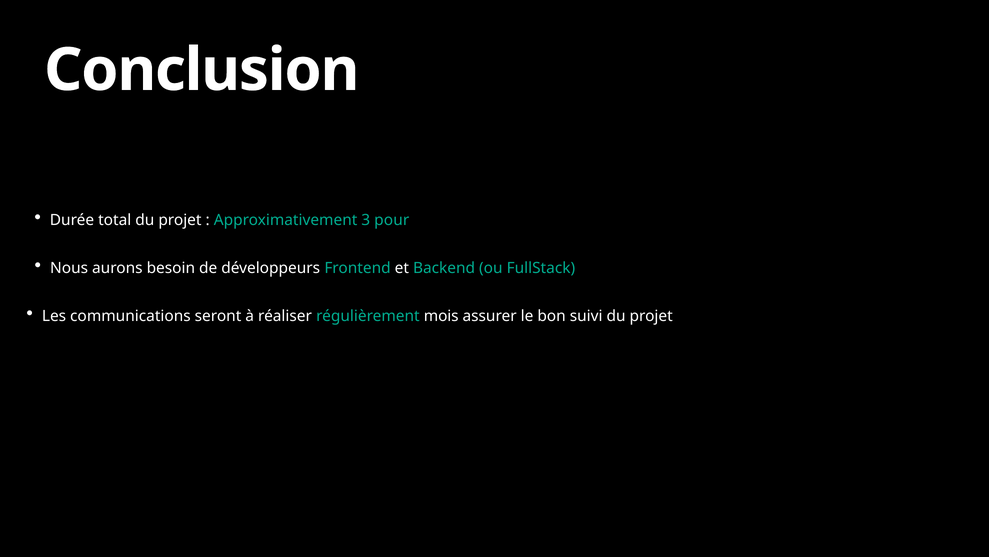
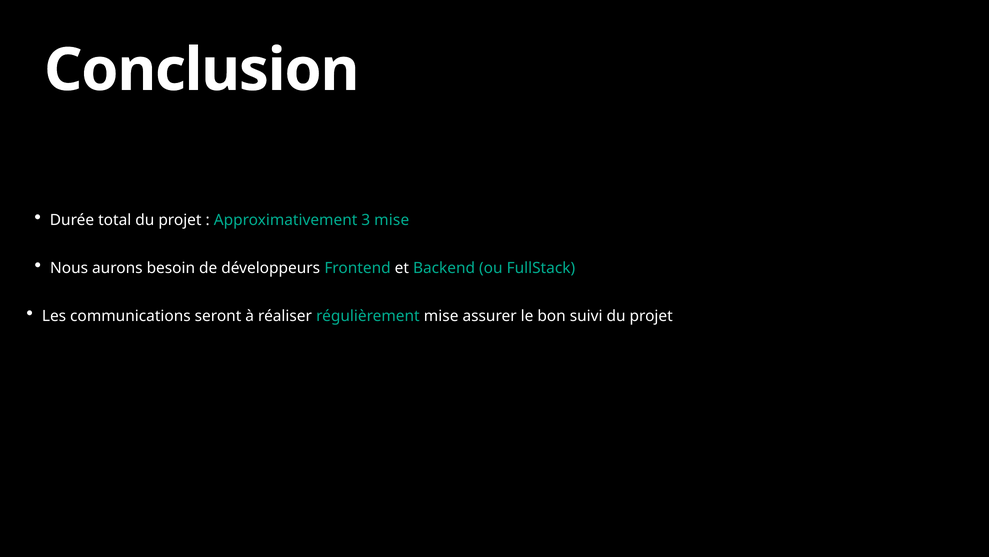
3 pour: pour -> mise (392, 220)
régulièrement mois: mois -> mise (441, 316)
